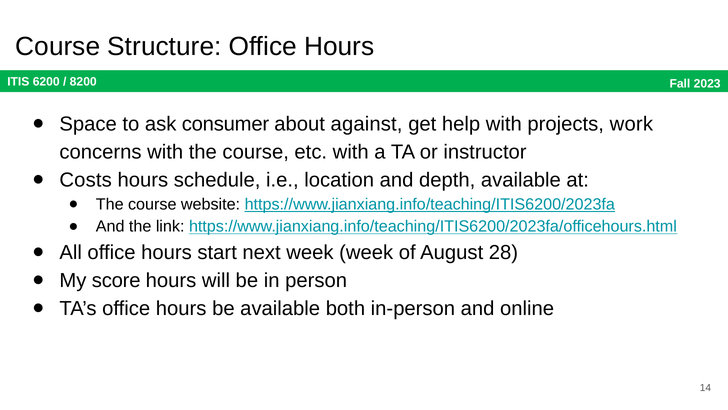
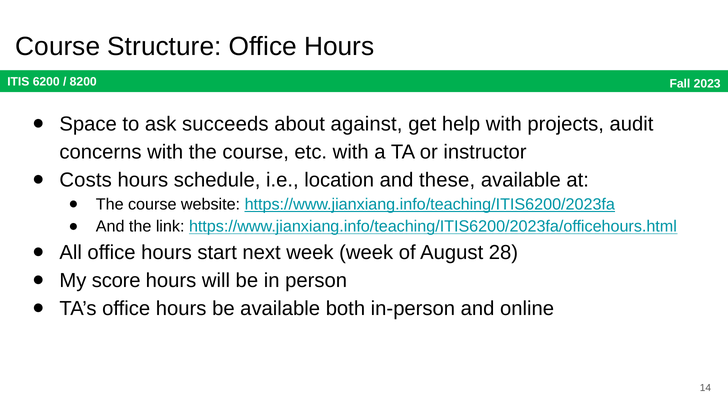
consumer: consumer -> succeeds (225, 124)
work: work -> audit (631, 124)
depth: depth -> these (447, 180)
